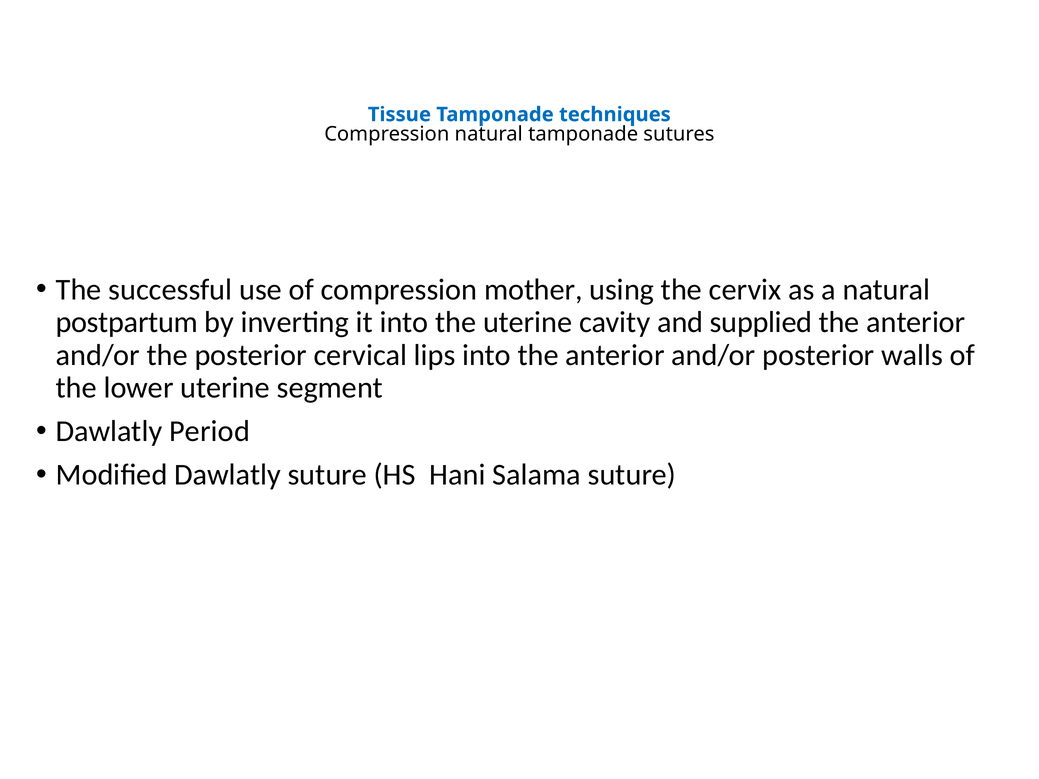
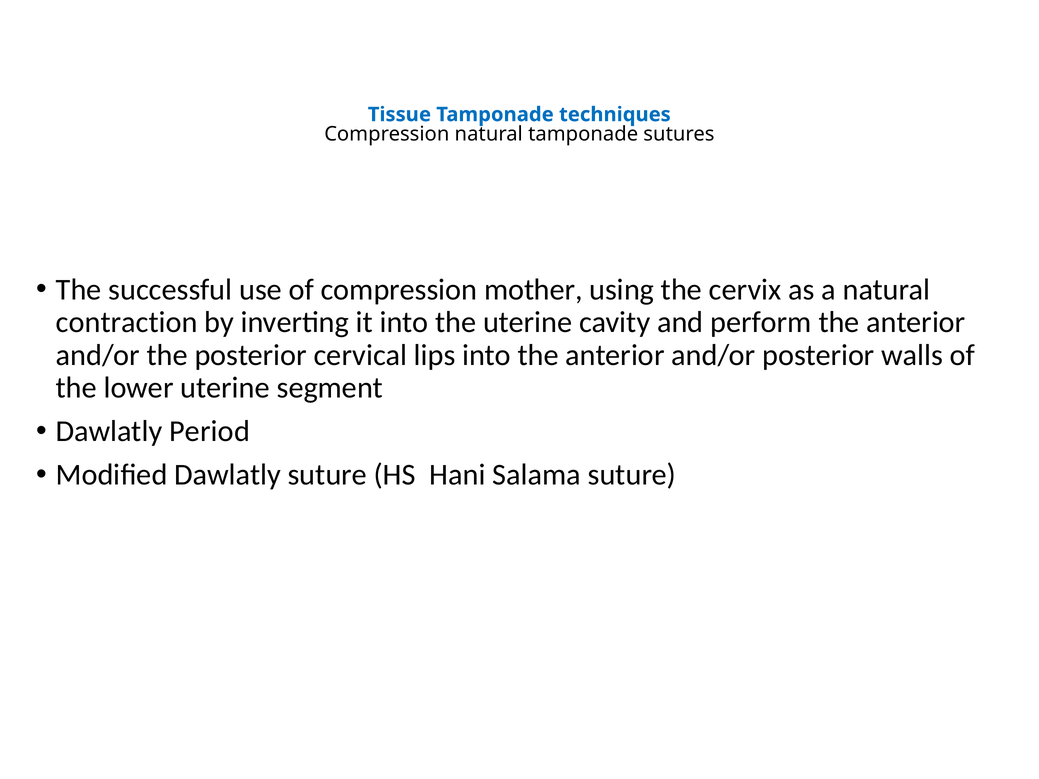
postpartum: postpartum -> contraction (127, 323)
supplied: supplied -> perform (761, 323)
